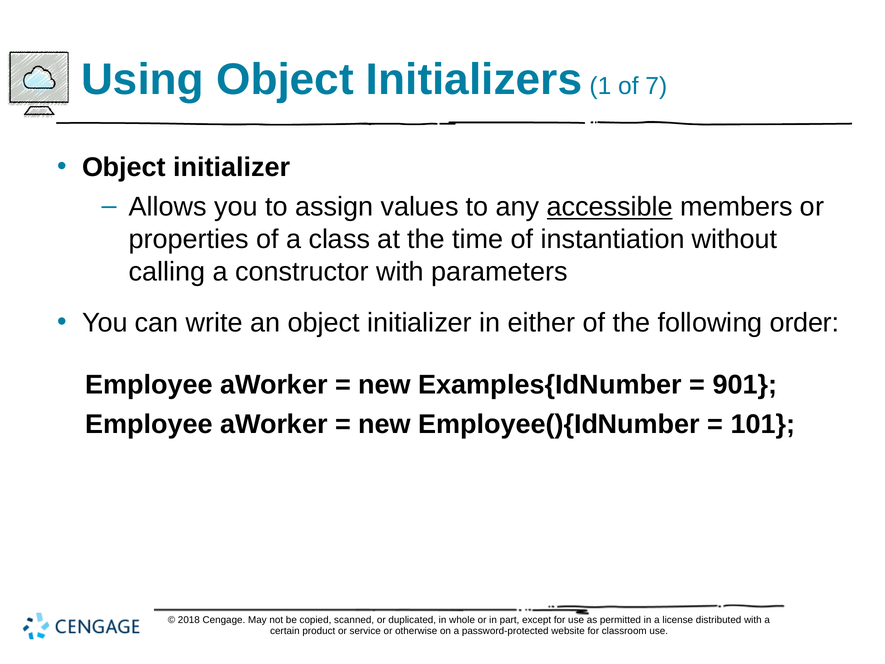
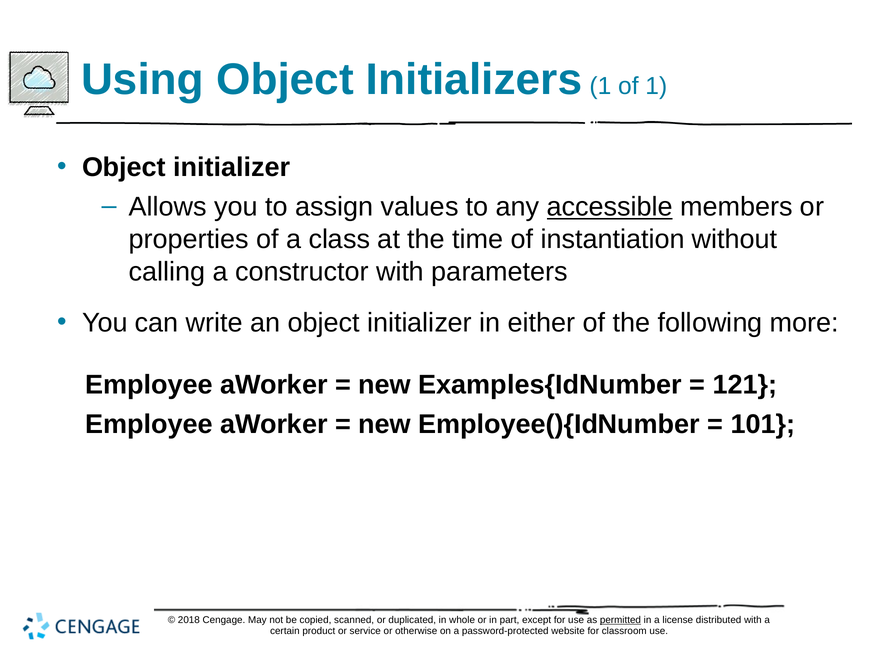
of 7: 7 -> 1 (656, 86)
order: order -> more (804, 323)
901: 901 -> 121 (745, 385)
permitted underline: none -> present (620, 620)
